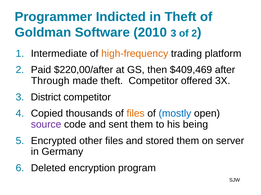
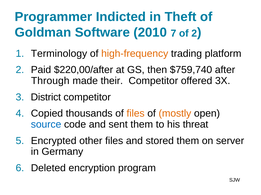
2010 3: 3 -> 7 (173, 33)
Intermediate: Intermediate -> Terminology (59, 54)
$409,469: $409,469 -> $759,740 (191, 70)
made theft: theft -> their (112, 81)
mostly colour: blue -> orange (175, 114)
source colour: purple -> blue (46, 125)
being: being -> threat (196, 125)
